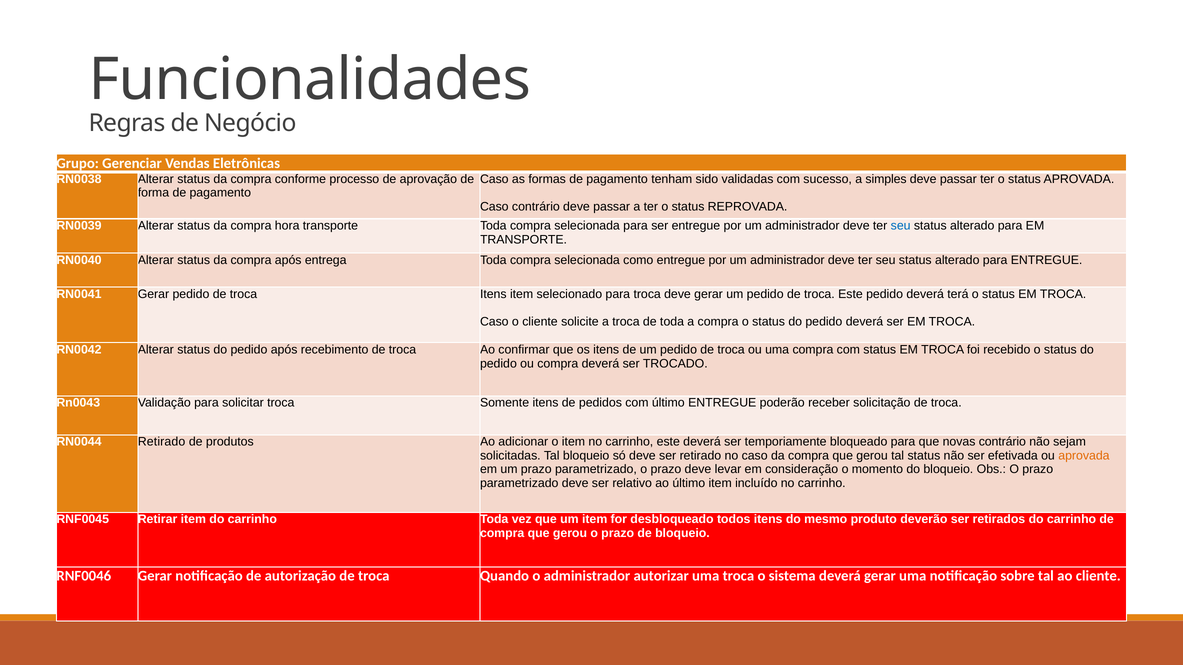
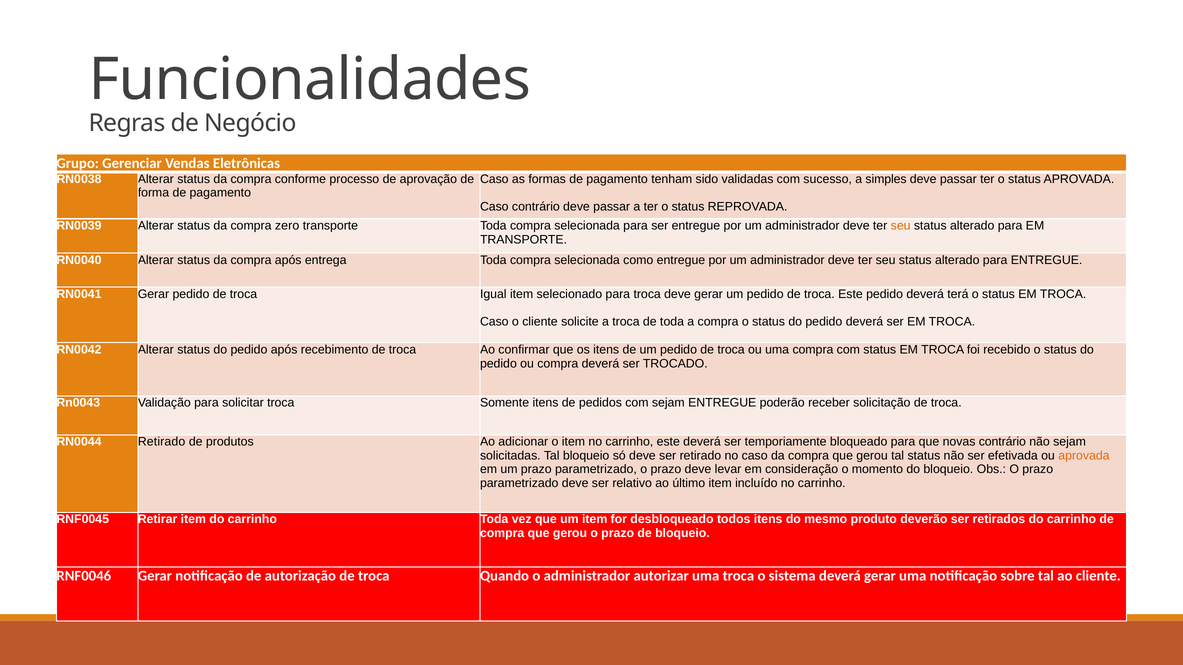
hora: hora -> zero (287, 226)
seu colour: blue -> orange (901, 226)
troca Itens: Itens -> Igual (493, 294)
com último: último -> sejam (668, 403)
